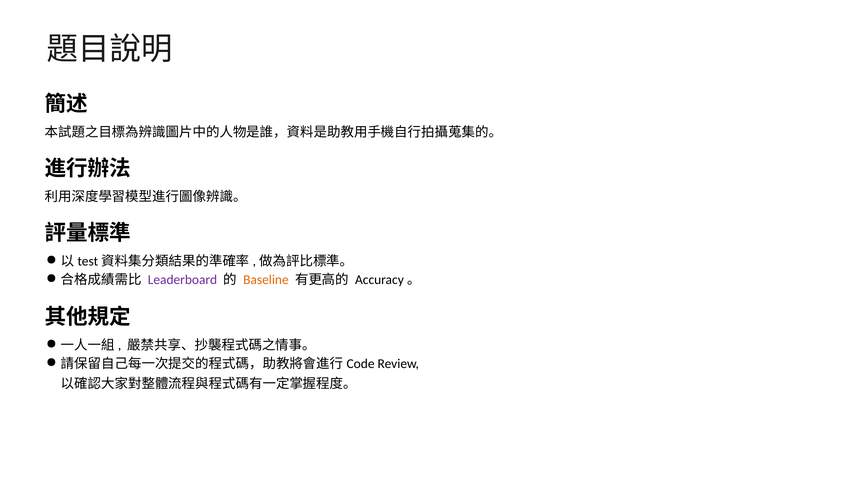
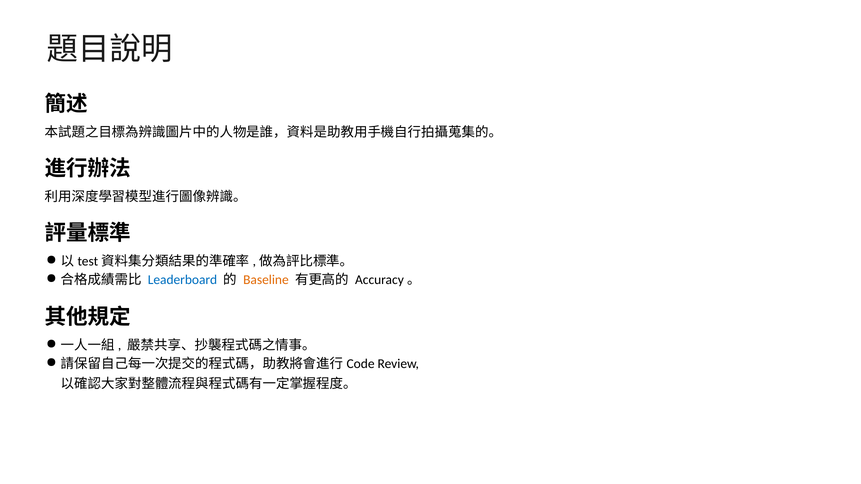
Leaderboard colour: purple -> blue (182, 280)
